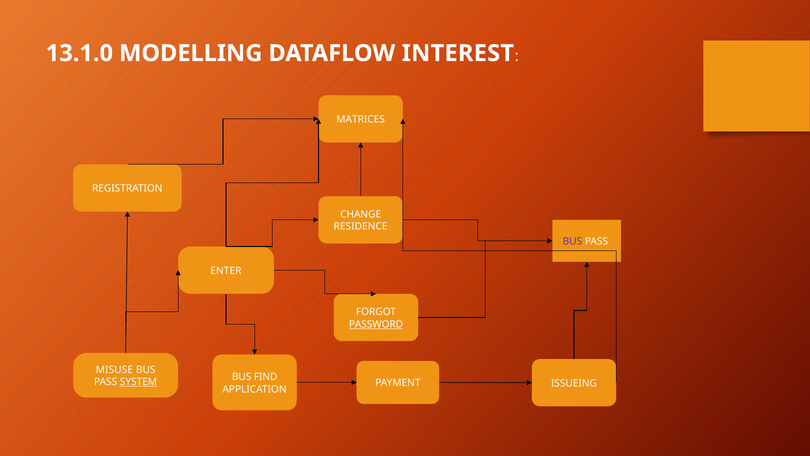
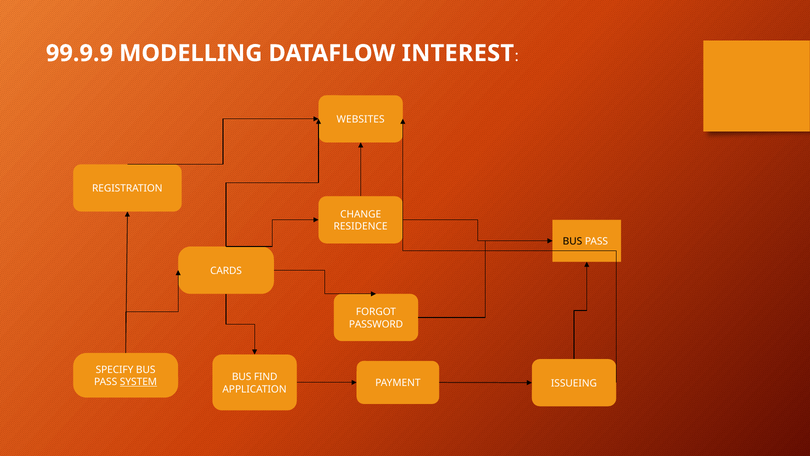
13.1.0: 13.1.0 -> 99.9.9 (79, 53)
MATRICES: MATRICES -> WEBSITES (361, 119)
BUS colour: purple -> black (573, 241)
ENTER: ENTER -> CARDS (226, 271)
PASSWORD underline: present -> none (376, 324)
MISUSE: MISUSE -> SPECIFY (115, 370)
